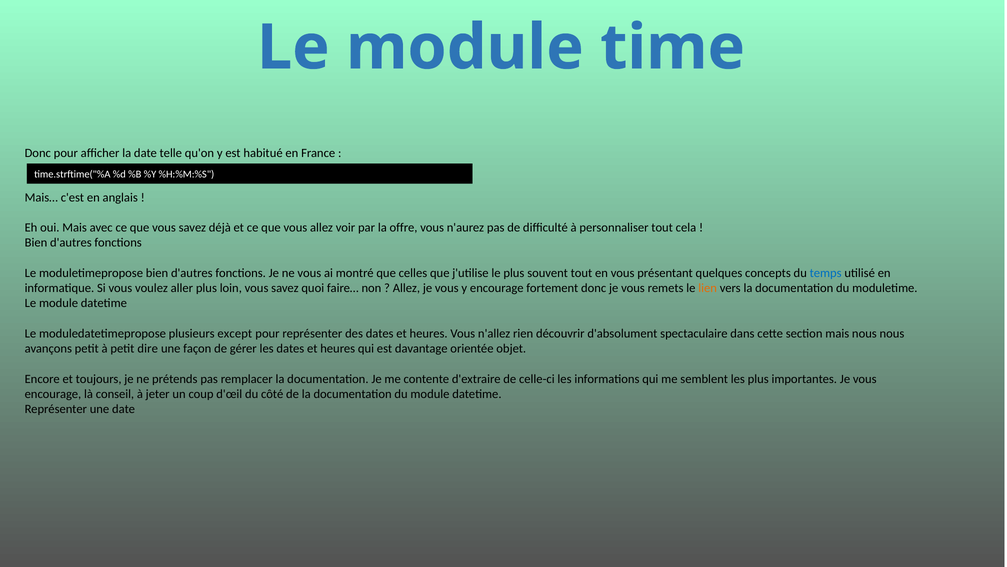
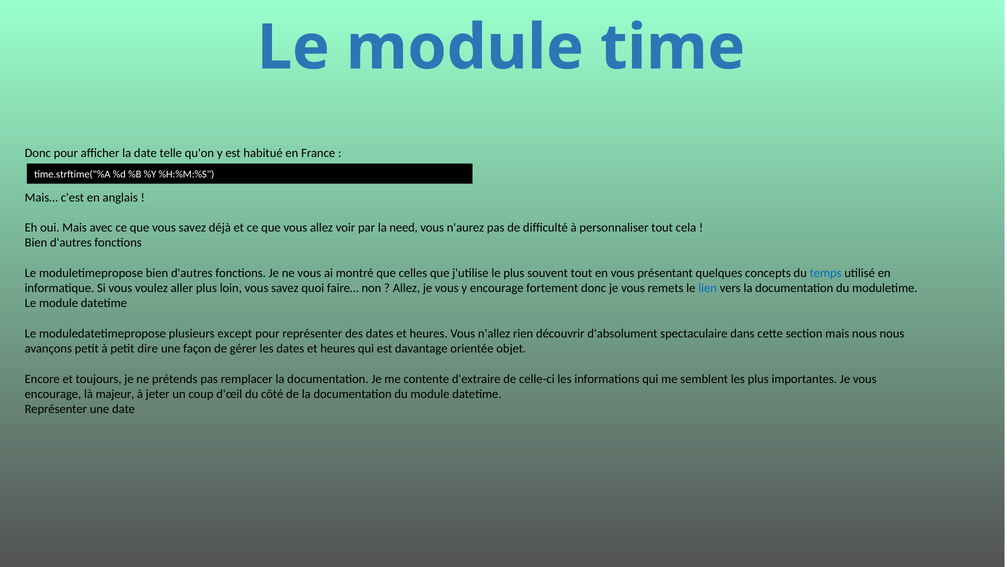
offre: offre -> need (404, 227)
lien colour: orange -> blue (708, 288)
conseil: conseil -> majeur (115, 394)
